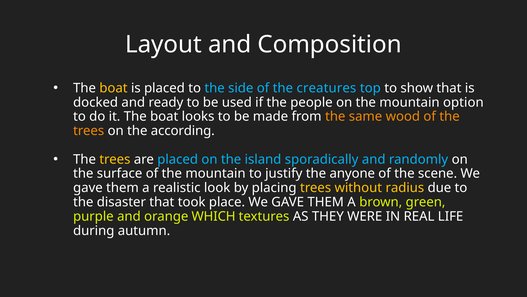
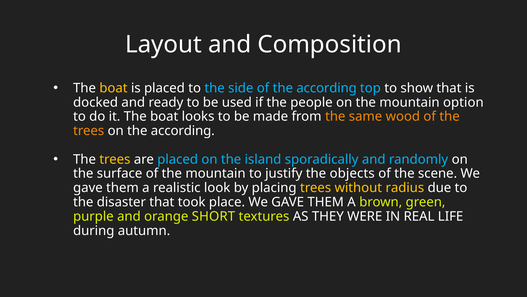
of the creatures: creatures -> according (327, 88)
anyone: anyone -> objects (352, 173)
WHICH: WHICH -> SHORT (213, 216)
